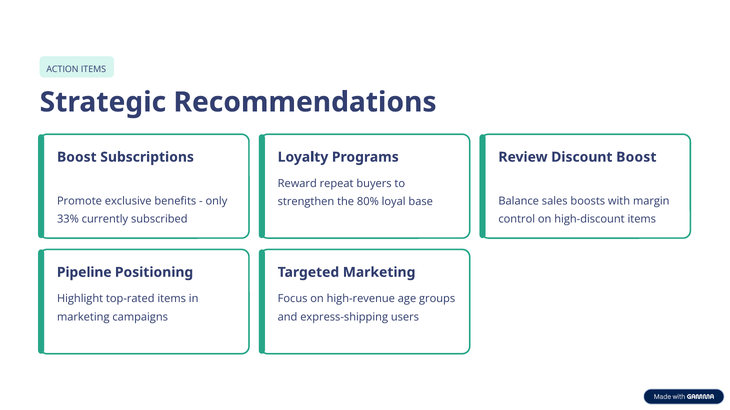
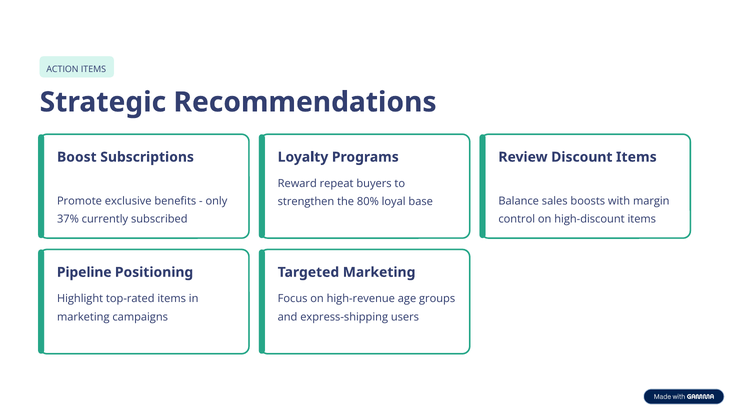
Discount Boost: Boost -> Items (636, 157)
33%: 33% -> 37% (68, 220)
